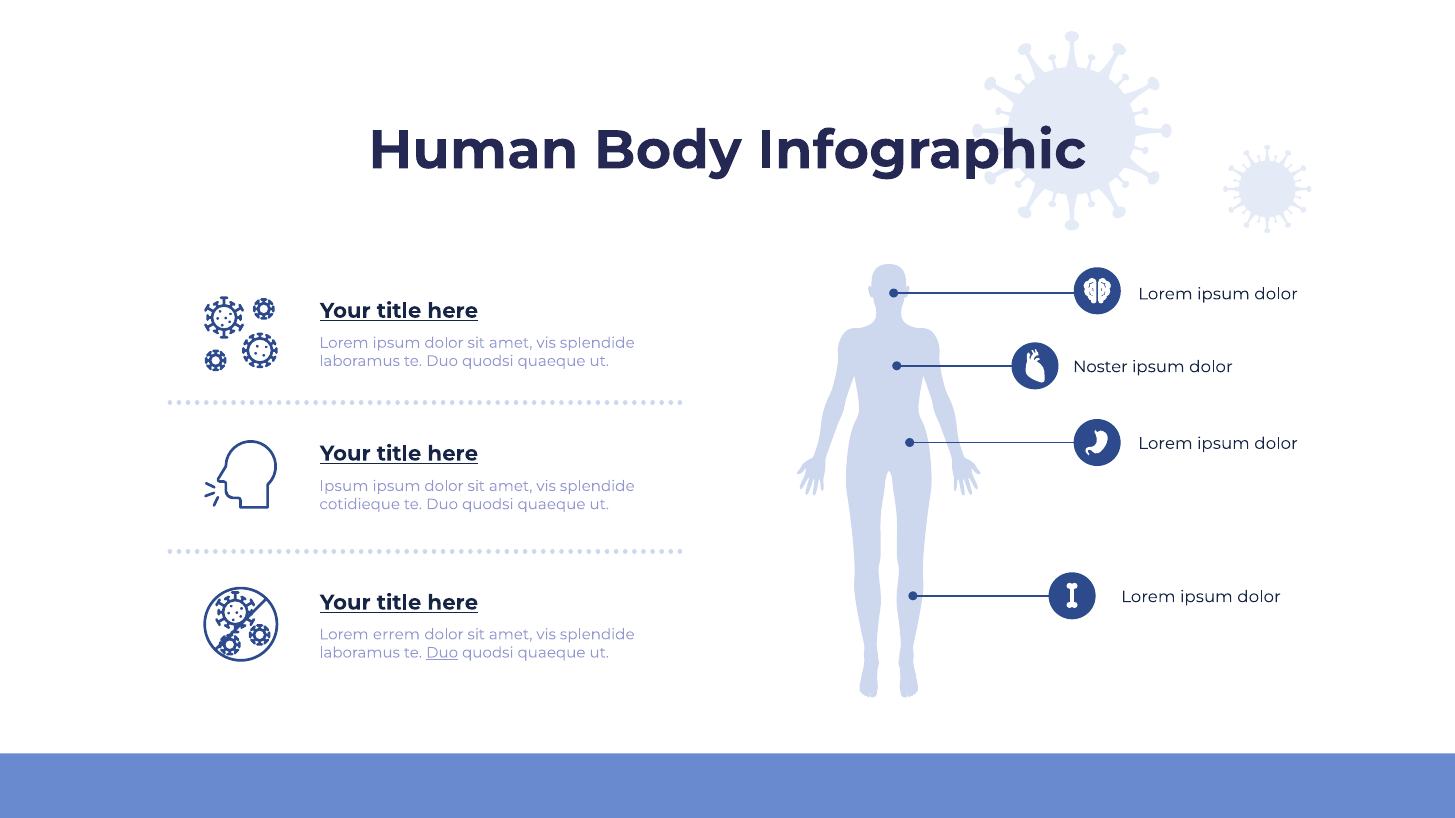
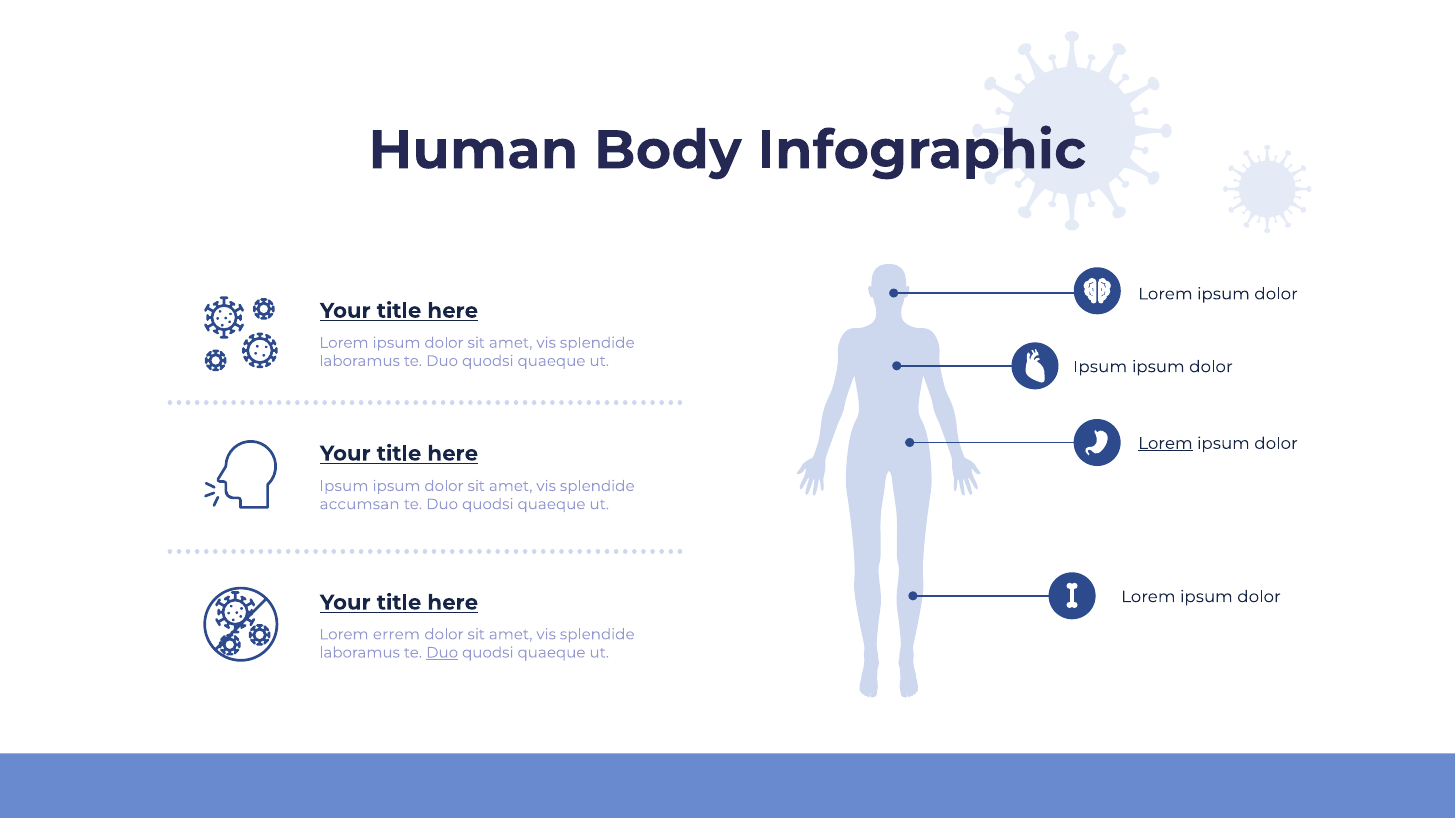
Noster: Noster -> Ipsum (1100, 367)
Lorem underline: none -> present (1165, 444)
cotidieque: cotidieque -> accumsan (360, 504)
